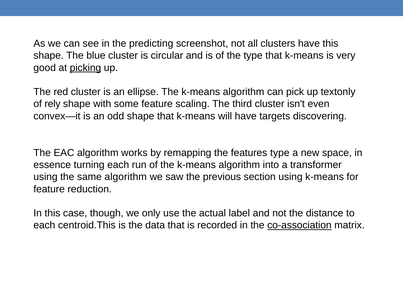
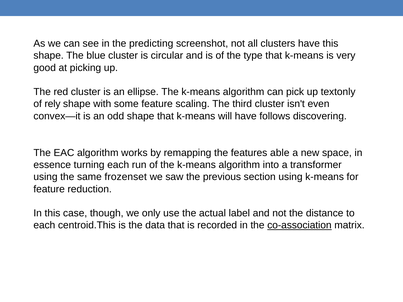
picking underline: present -> none (85, 68)
targets: targets -> follows (275, 116)
features type: type -> able (280, 153)
same algorithm: algorithm -> frozenset (126, 177)
